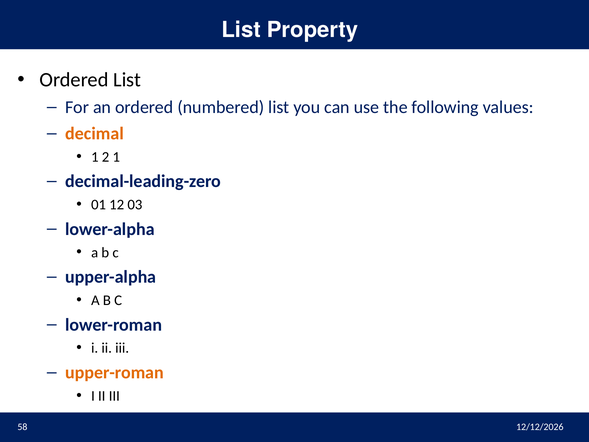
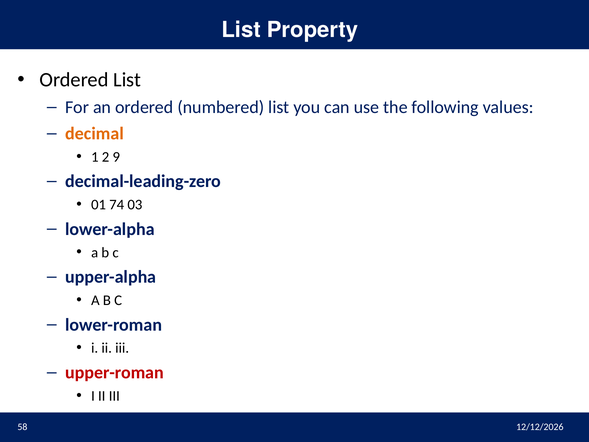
2 1: 1 -> 9 (116, 157)
12: 12 -> 74 (117, 205)
upper-roman colour: orange -> red (115, 372)
